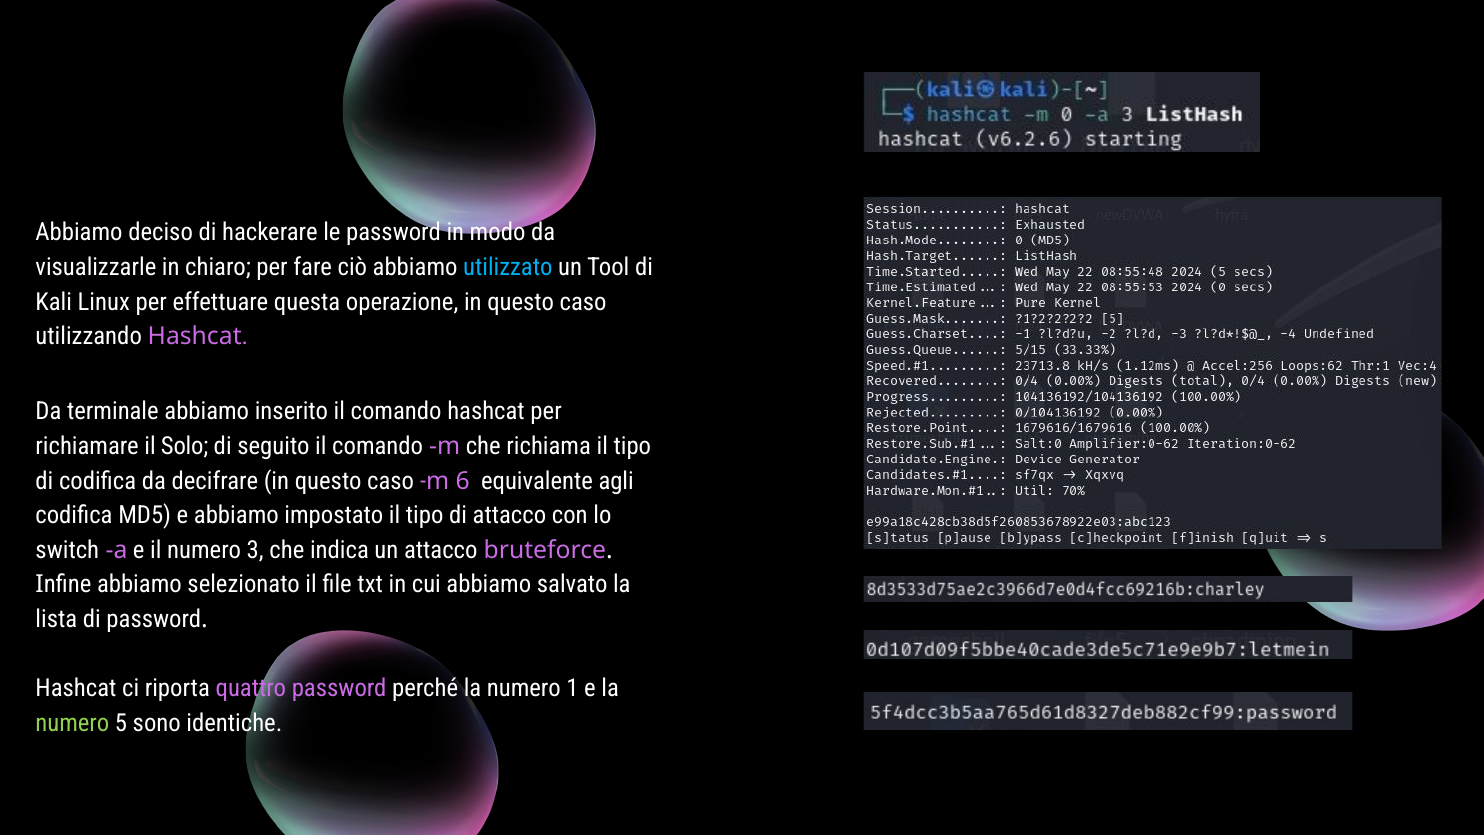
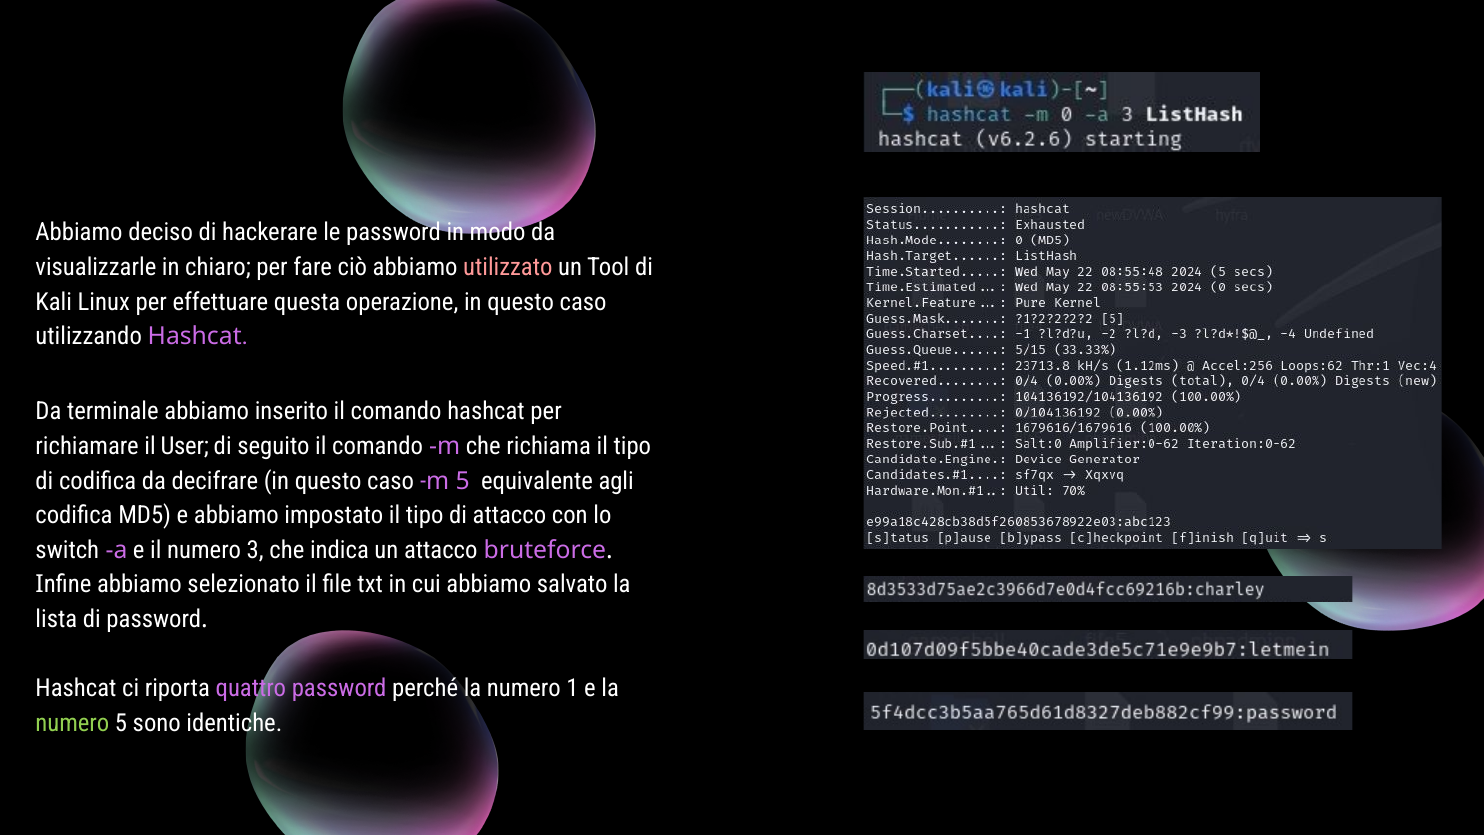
utilizzato colour: light blue -> pink (508, 267)
Solo: Solo -> User (185, 446)
m 6: 6 -> 5 (463, 481)
